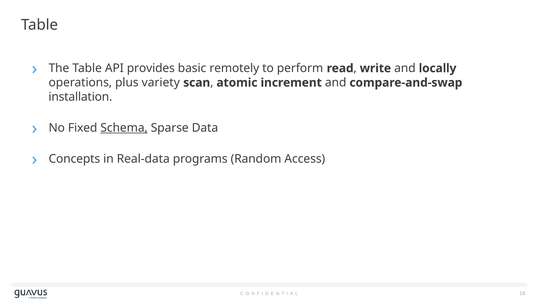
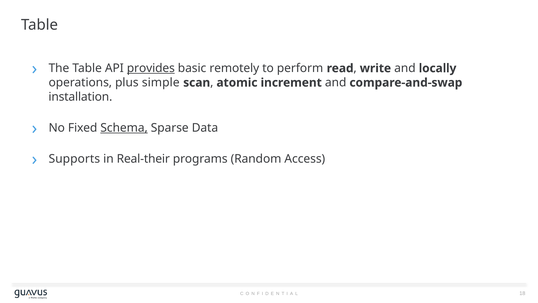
provides underline: none -> present (151, 68)
variety: variety -> simple (161, 83)
Concepts: Concepts -> Supports (74, 159)
Real-data: Real-data -> Real-their (143, 159)
